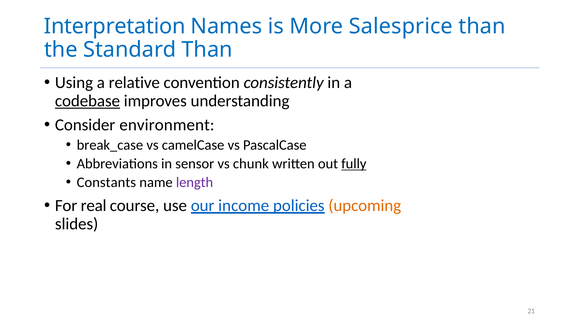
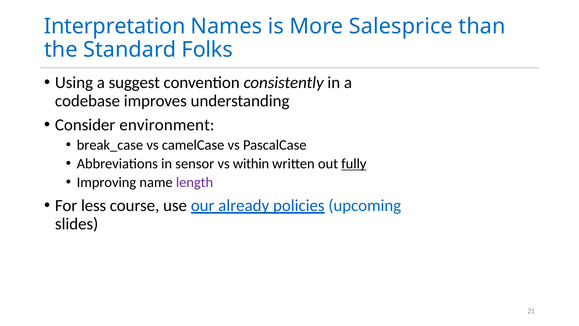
Standard Than: Than -> Folks (207, 50)
relative: relative -> suggest (134, 82)
codebase underline: present -> none (87, 101)
chunk: chunk -> within (251, 164)
Constants: Constants -> Improving (106, 182)
real: real -> less (94, 205)
income: income -> already (244, 205)
upcoming colour: orange -> blue (365, 205)
